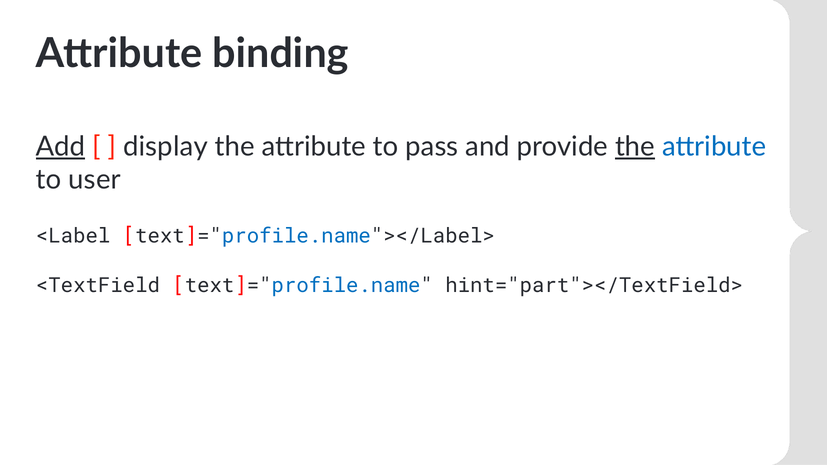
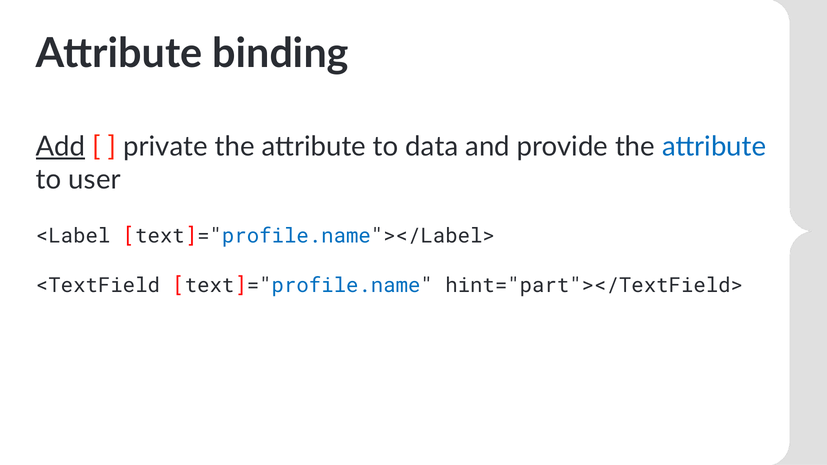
display: display -> private (165, 147)
pass: pass -> data (432, 147)
the underline: present -> none (635, 147)
